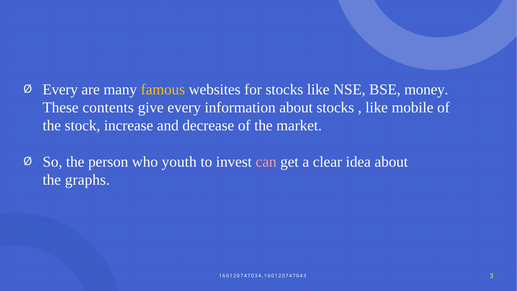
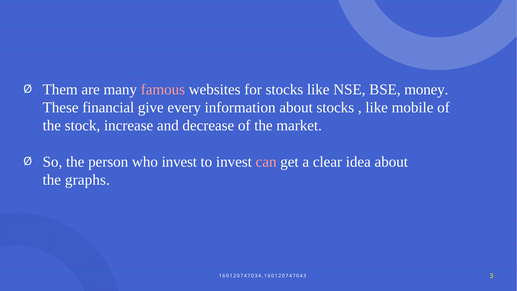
Every: Every -> Them (60, 89)
famous colour: yellow -> pink (163, 89)
contents: contents -> financial (108, 107)
who youth: youth -> invest (179, 162)
